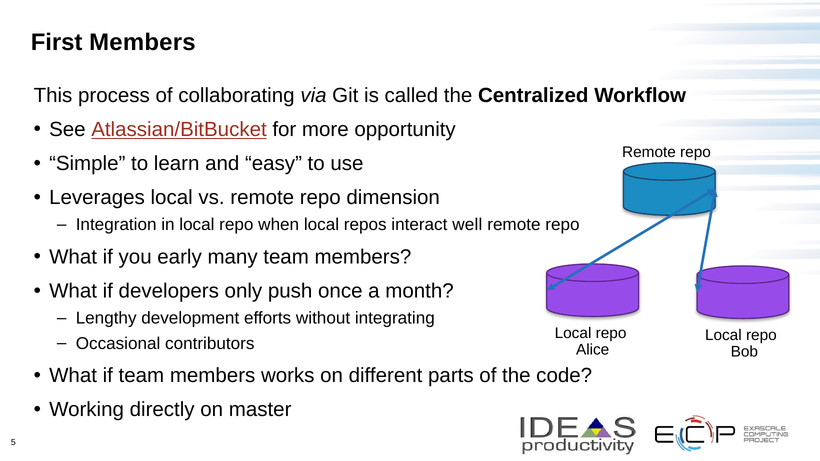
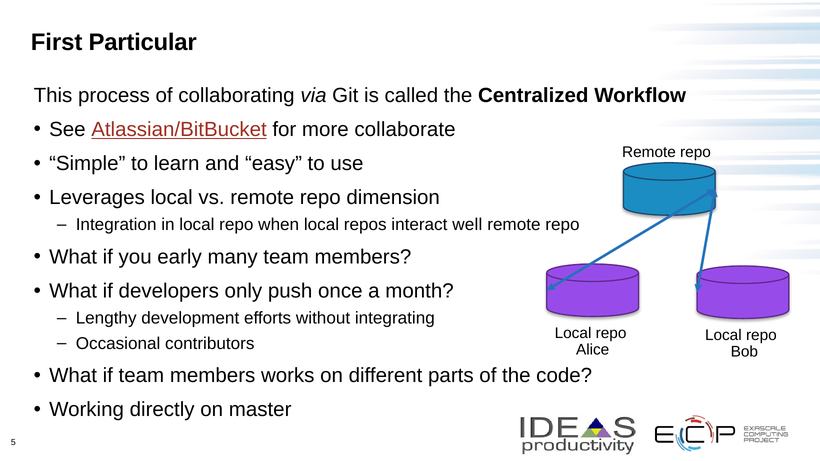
First Members: Members -> Particular (143, 42)
opportunity: opportunity -> collaborate (405, 130)
